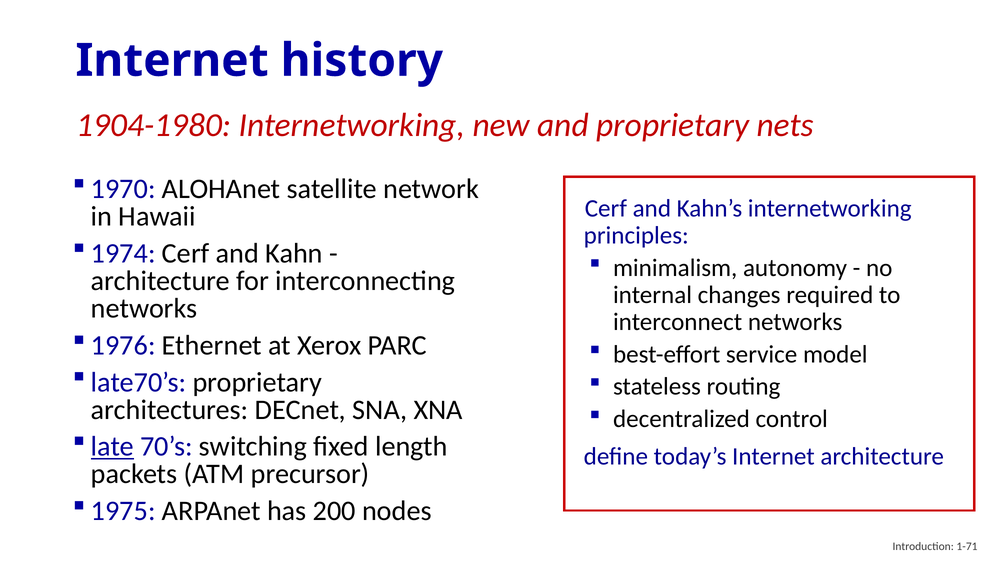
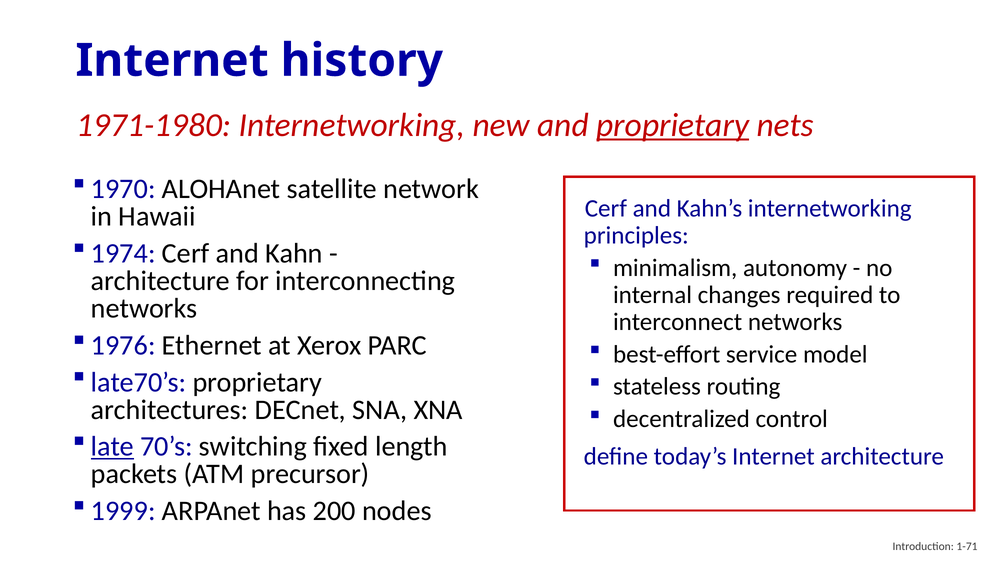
1904-1980: 1904-1980 -> 1971-1980 (154, 125)
proprietary underline: none -> present (673, 125)
1975: 1975 -> 1999 (123, 511)
